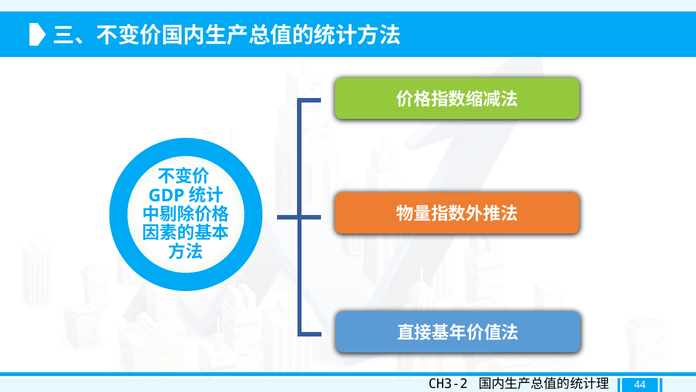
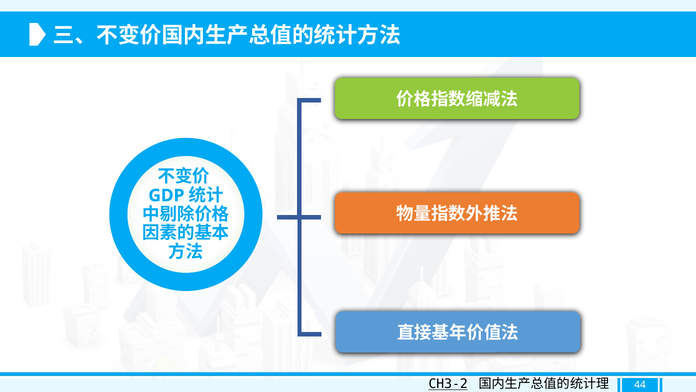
CH3-2 underline: none -> present (448, 384)
